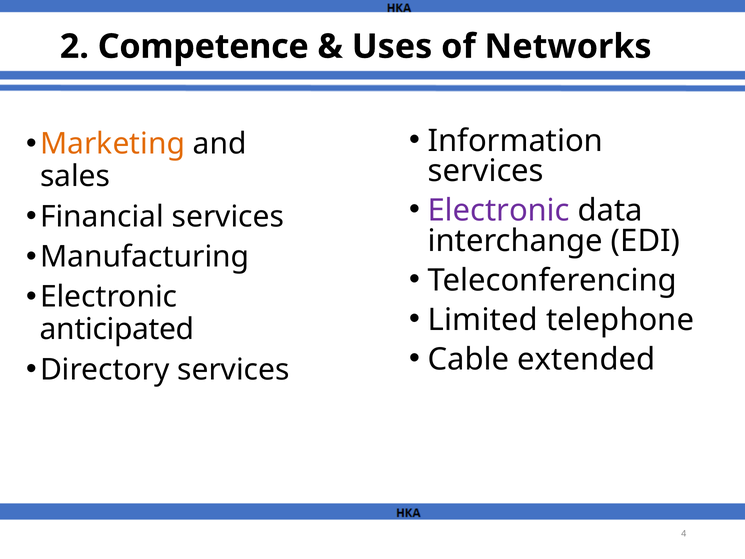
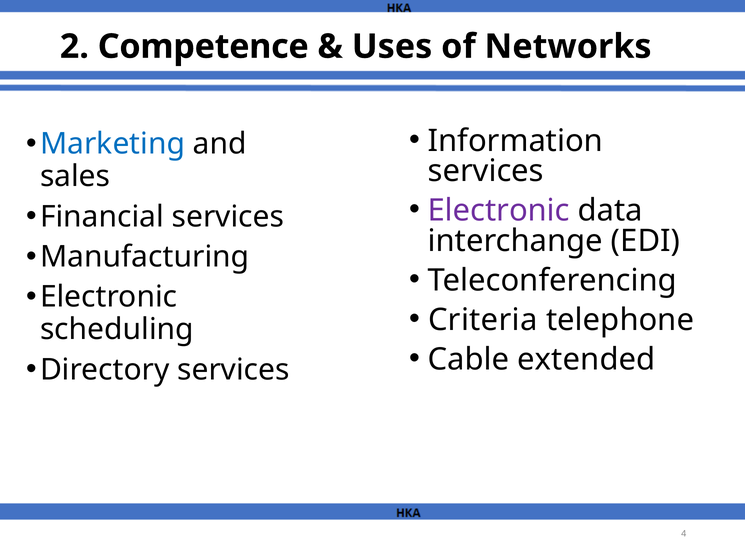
Marketing colour: orange -> blue (113, 144)
Limited: Limited -> Criteria (483, 320)
anticipated: anticipated -> scheduling (117, 329)
